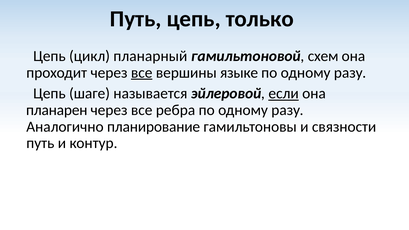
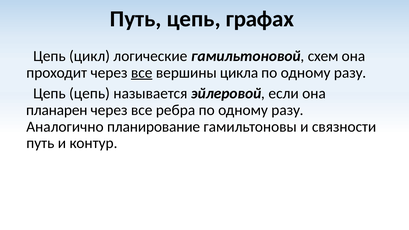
только: только -> графах (260, 19)
планарный: планарный -> логические (150, 56)
языке: языке -> цикла (239, 73)
Цепь шаге: шаге -> цепь (90, 94)
если underline: present -> none (284, 94)
